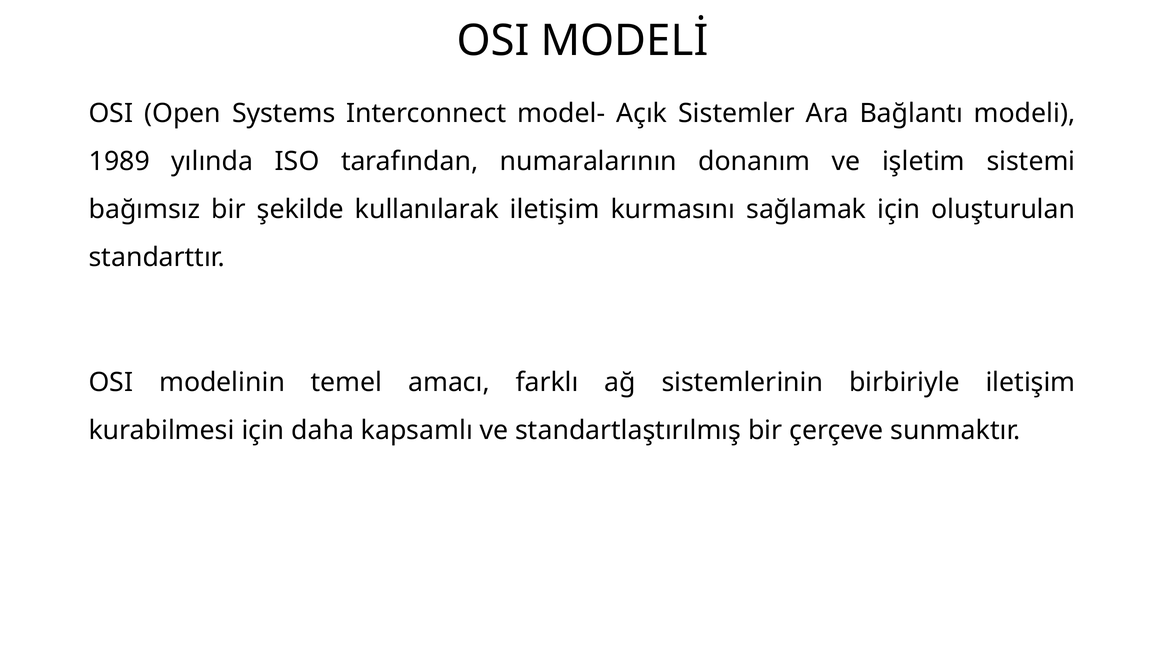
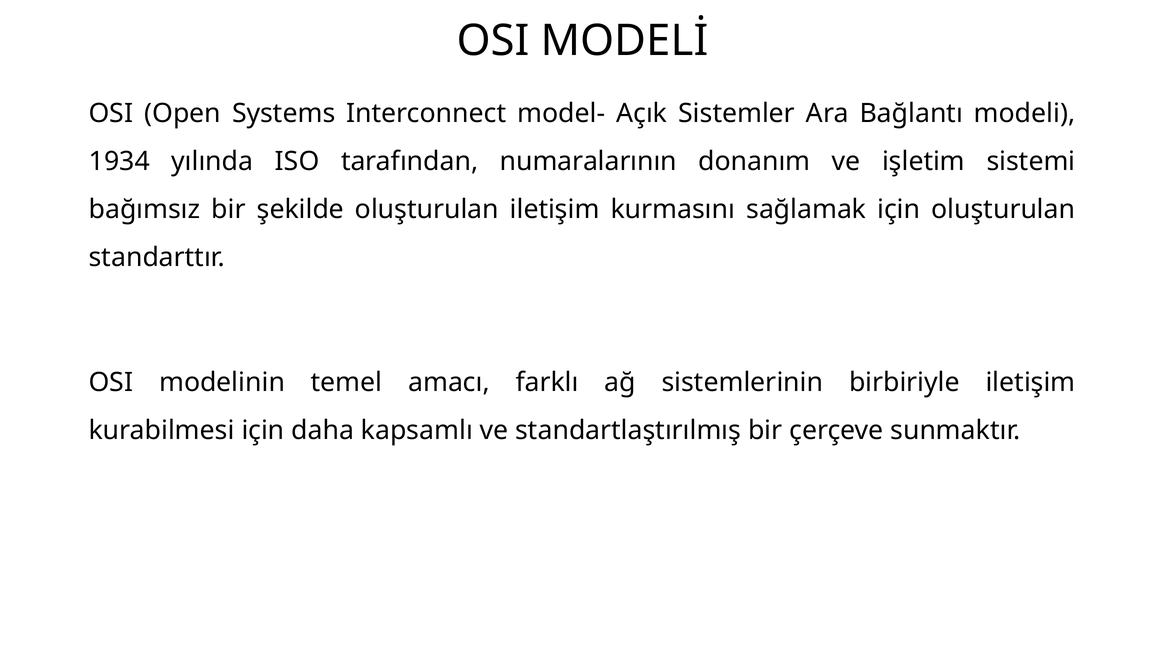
1989: 1989 -> 1934 (119, 161)
şekilde kullanılarak: kullanılarak -> oluşturulan (427, 209)
